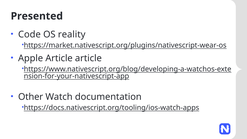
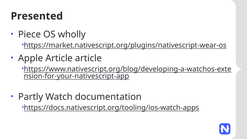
Code: Code -> Piece (29, 34)
reality: reality -> wholly (72, 34)
Other: Other -> Partly (31, 97)
